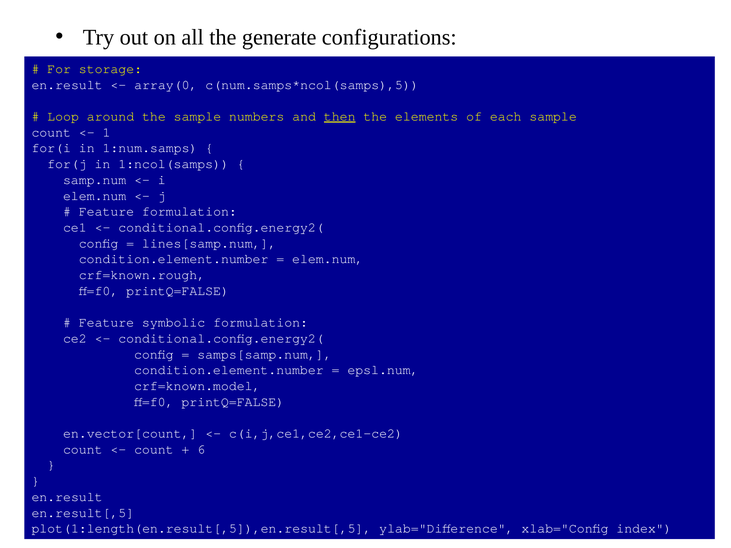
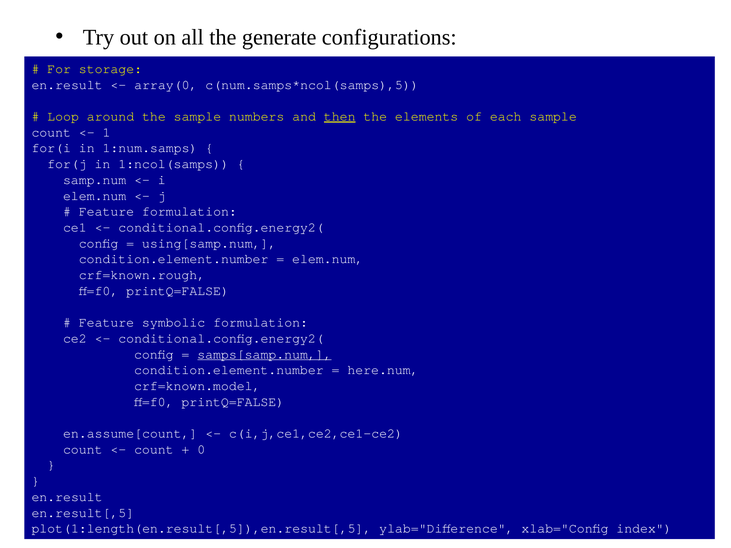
lines[samp.num: lines[samp.num -> using[samp.num (209, 243)
samps[samp.num underline: none -> present (264, 354)
epsl.num: epsl.num -> here.num (383, 370)
en.vector[count: en.vector[count -> en.assume[count (130, 434)
6: 6 -> 0 (201, 449)
